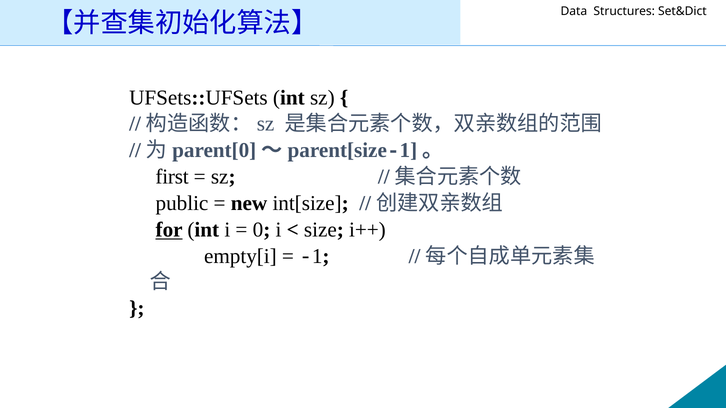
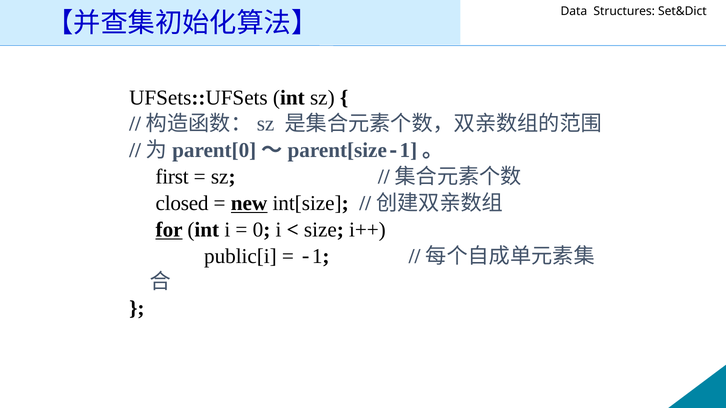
public: public -> closed (182, 204)
new underline: none -> present (249, 204)
empty[i: empty[i -> public[i (240, 256)
